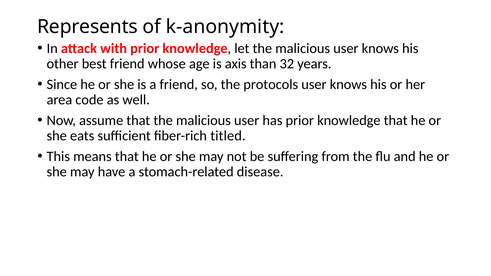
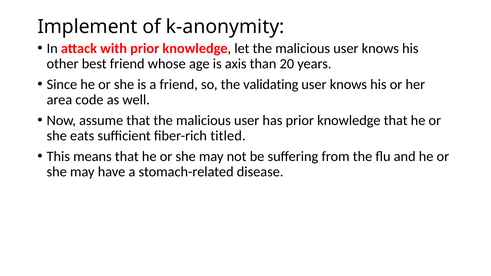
Represents: Represents -> Implement (87, 27)
32: 32 -> 20 (287, 64)
protocols: protocols -> validating (271, 84)
